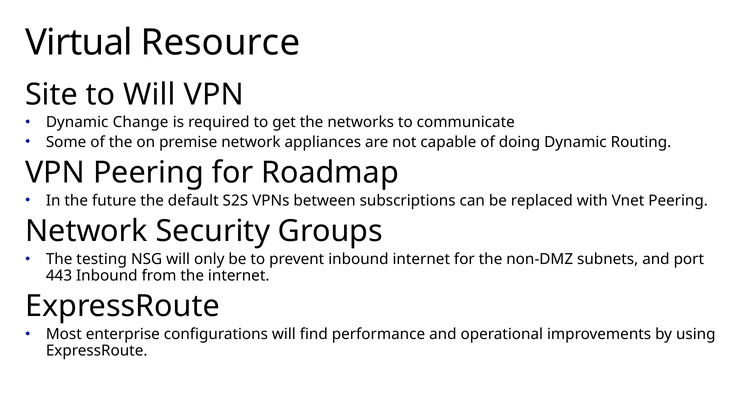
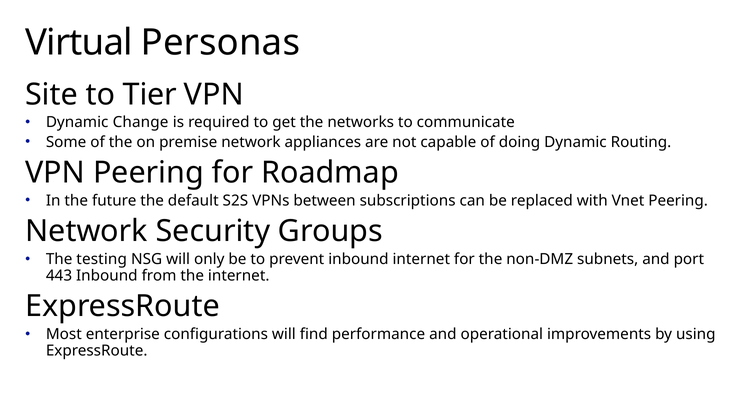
Resource: Resource -> Personas (220, 43)
to Will: Will -> Tier (150, 95)
